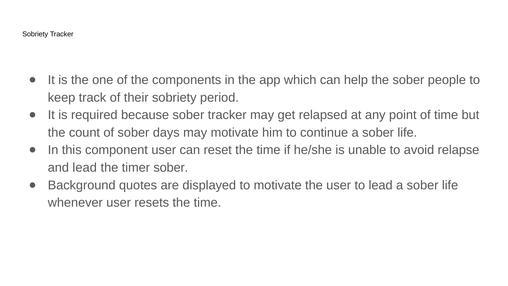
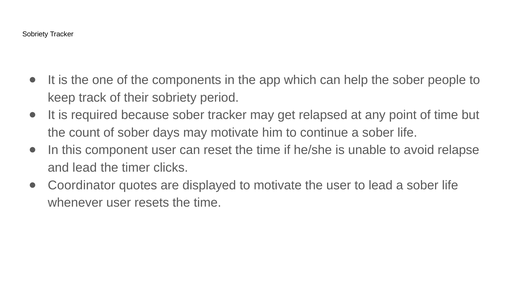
timer sober: sober -> clicks (171, 167)
Background: Background -> Coordinator (82, 185)
